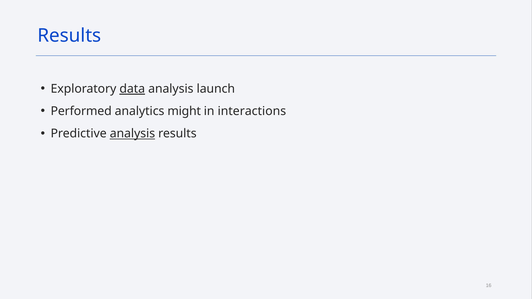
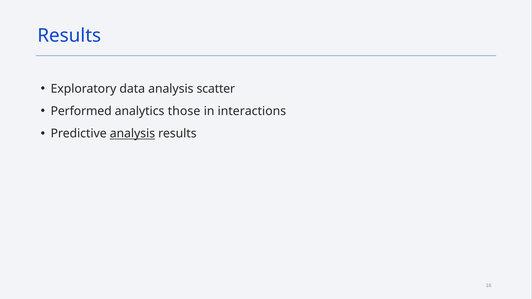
data underline: present -> none (132, 89)
launch: launch -> scatter (216, 89)
might: might -> those (184, 111)
